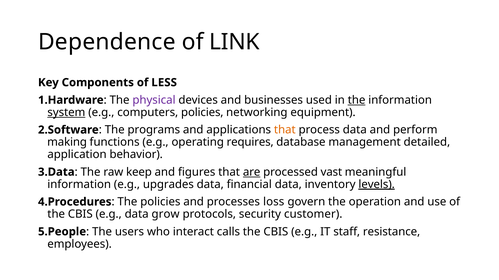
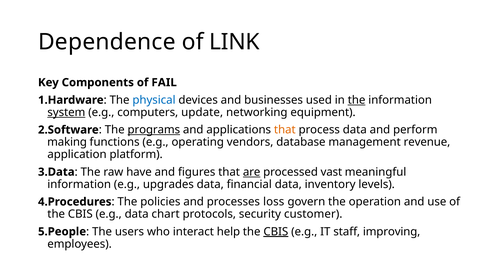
LESS: LESS -> FAIL (164, 83)
physical colour: purple -> blue (154, 100)
computers policies: policies -> update (202, 113)
programs underline: none -> present (154, 130)
requires: requires -> vendors (250, 142)
detailed: detailed -> revenue (427, 142)
behavior: behavior -> platform (136, 155)
keep: keep -> have (139, 172)
levels underline: present -> none (377, 185)
grow: grow -> chart (166, 215)
calls: calls -> help (228, 232)
CBIS underline: none -> present (276, 232)
resistance: resistance -> improving (392, 232)
